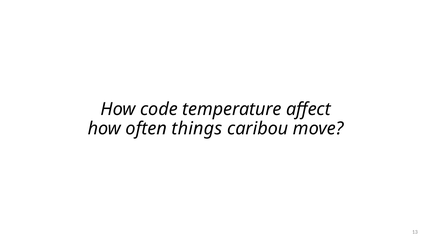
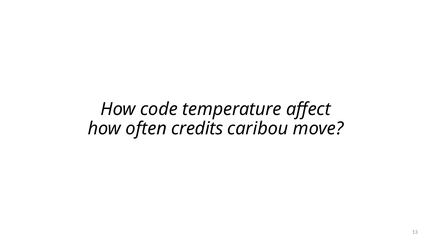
things: things -> credits (197, 129)
